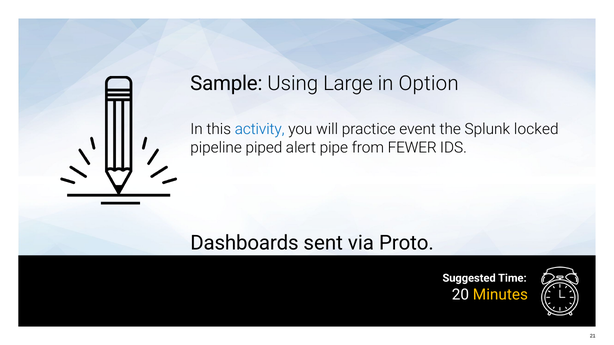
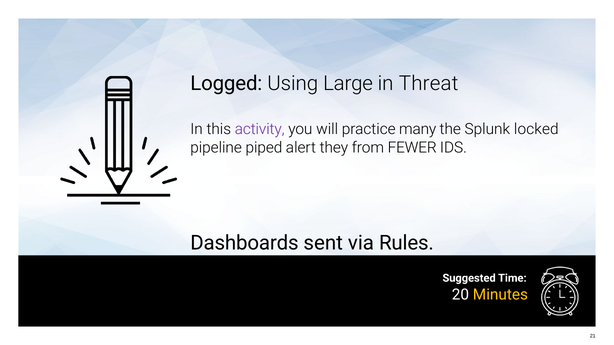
Sample: Sample -> Logged (226, 84)
Option: Option -> Threat (429, 84)
activity colour: blue -> purple (260, 129)
event: event -> many (418, 129)
pipe: pipe -> they (334, 148)
Proto: Proto -> Rules (406, 243)
